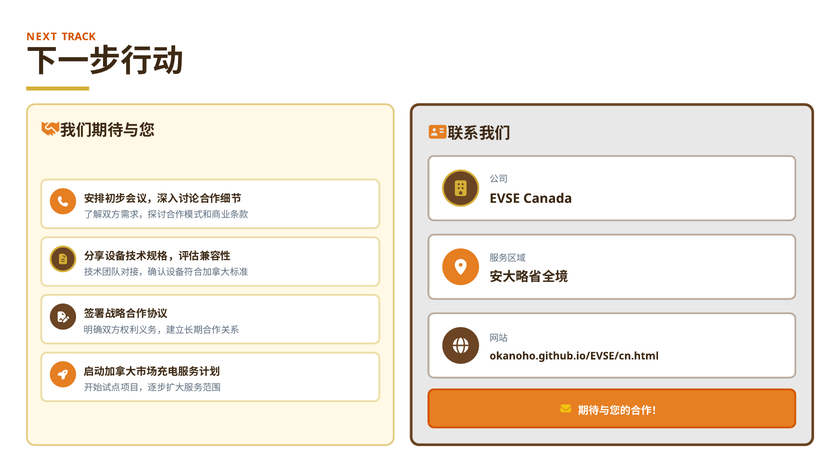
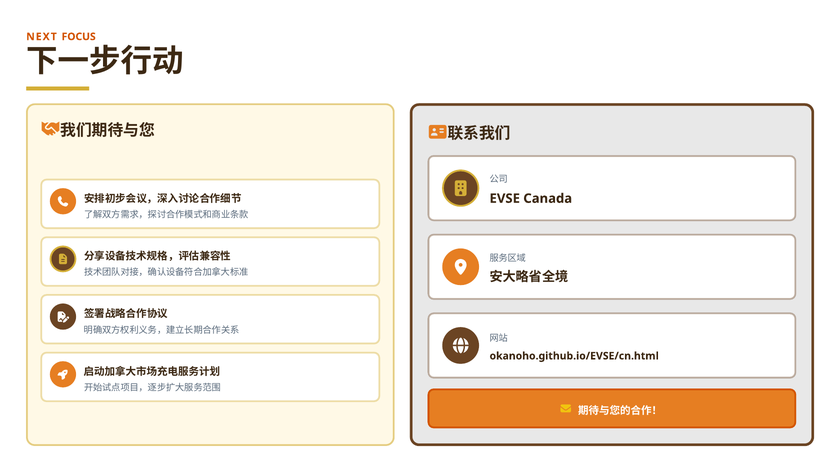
TRACK: TRACK -> FOCUS (79, 37)
